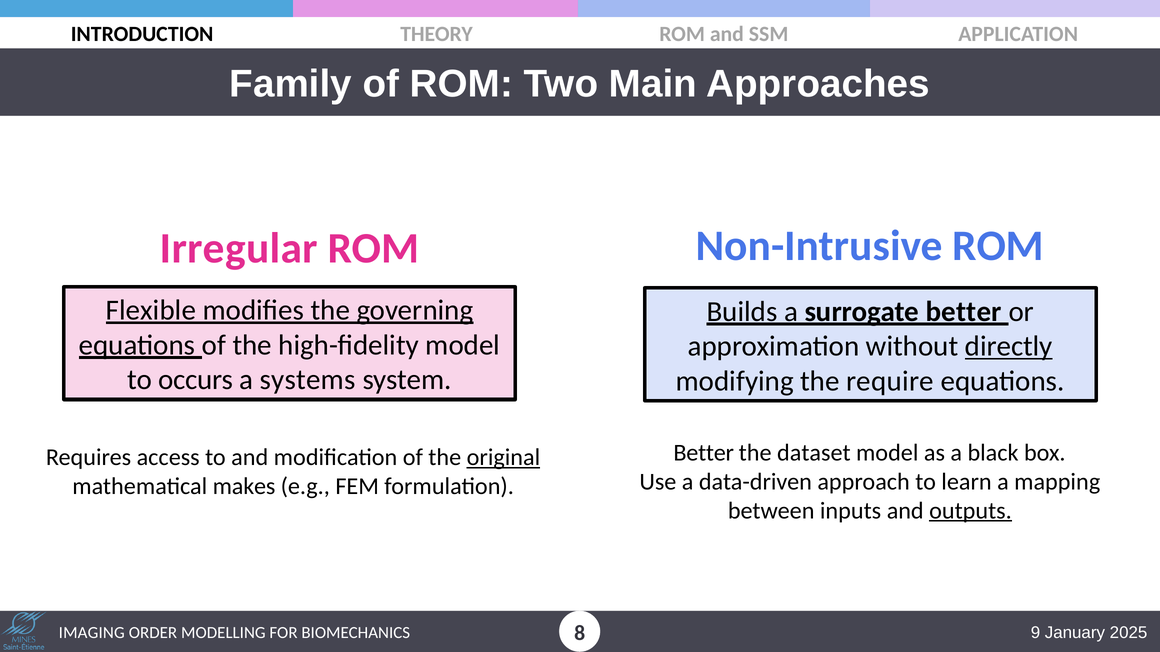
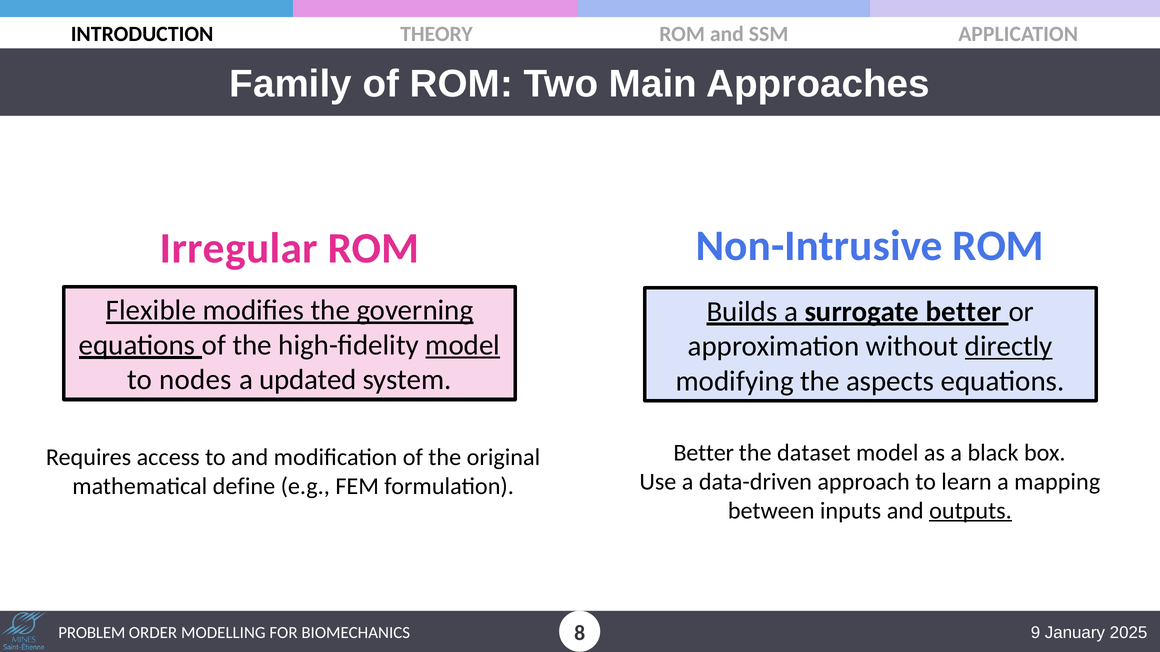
model underline: none -> present (463, 345)
occurs: occurs -> nodes (195, 380)
systems: systems -> updated (308, 380)
require: require -> aspects (890, 381)
original underline: present -> none (503, 458)
makes: makes -> define (244, 487)
IMAGING: IMAGING -> PROBLEM (92, 633)
